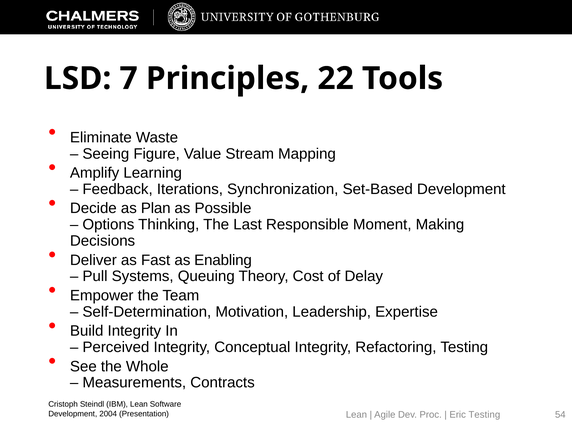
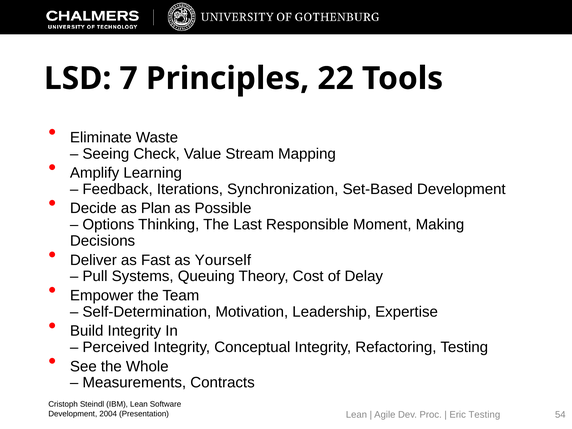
Figure: Figure -> Check (157, 154)
Enabling: Enabling -> Yourself (223, 260)
